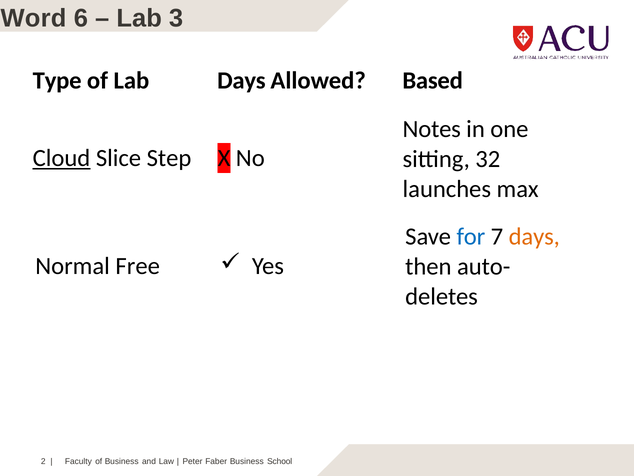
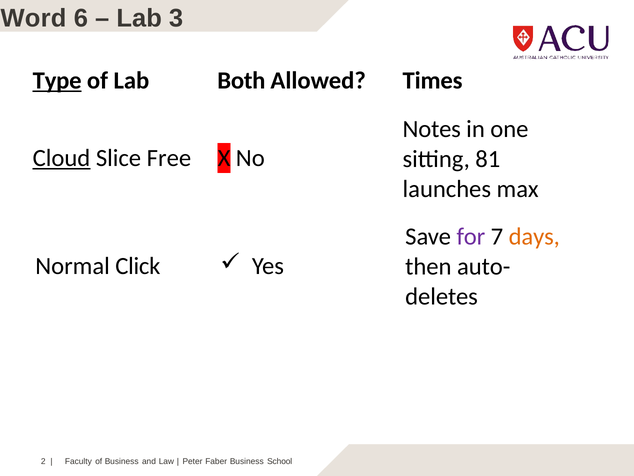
Type underline: none -> present (57, 80)
Lab Days: Days -> Both (241, 80)
Based: Based -> Times (433, 80)
Step: Step -> Free (169, 158)
32: 32 -> 81 (488, 159)
for colour: blue -> purple (471, 236)
Free: Free -> Click (138, 266)
